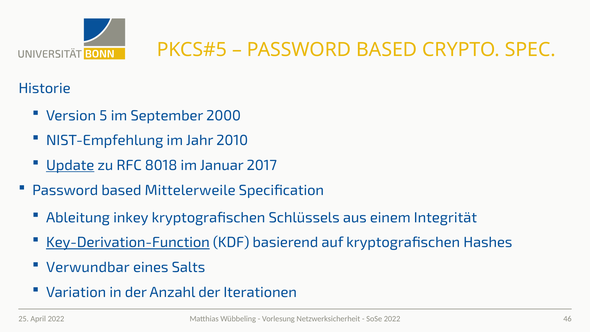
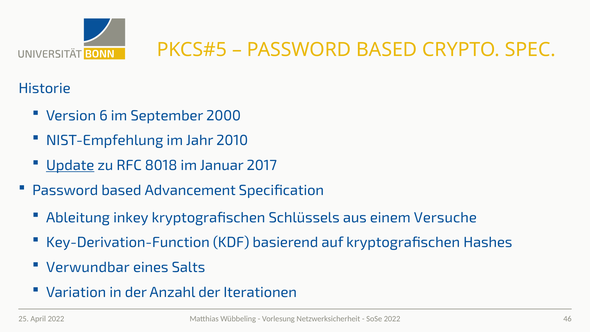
5: 5 -> 6 (103, 116)
Mittelerweile: Mittelerweile -> Advancement (190, 190)
Integrität: Integrität -> Versuche (445, 218)
Key-Derivation-Function underline: present -> none (128, 242)
